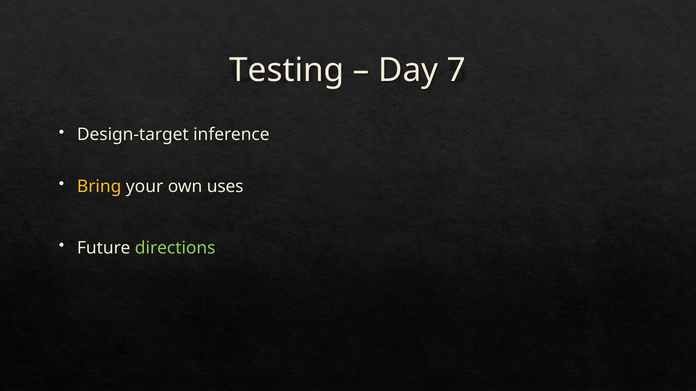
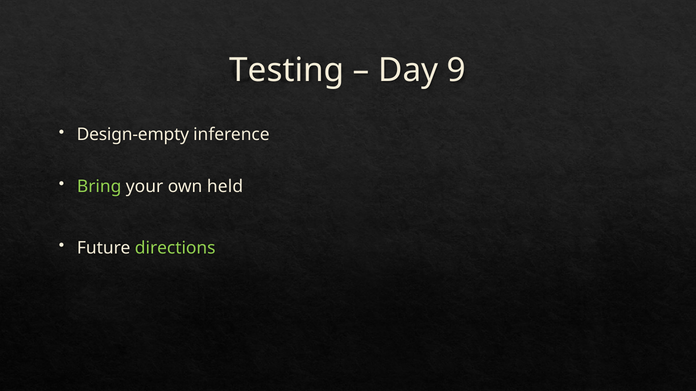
7: 7 -> 9 (456, 70)
Design-target: Design-target -> Design-empty (133, 135)
Bring colour: yellow -> light green (99, 187)
uses: uses -> held (225, 187)
